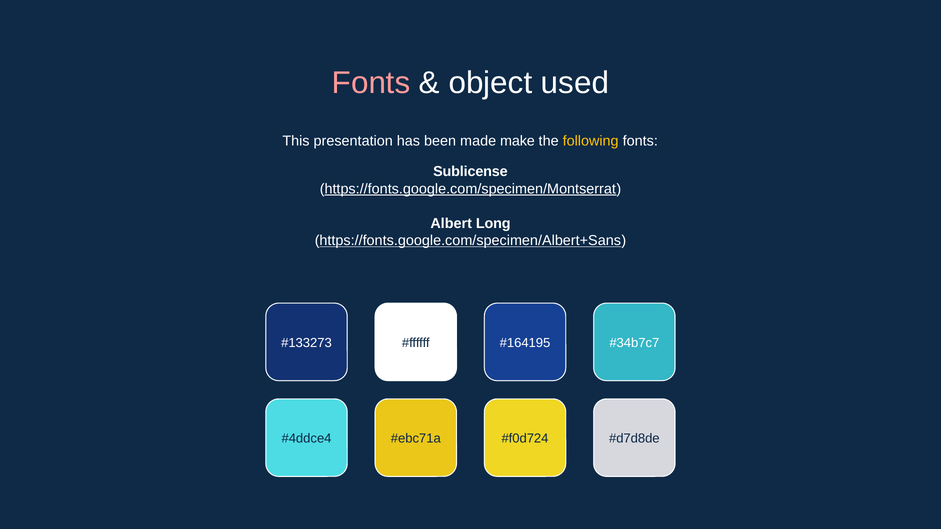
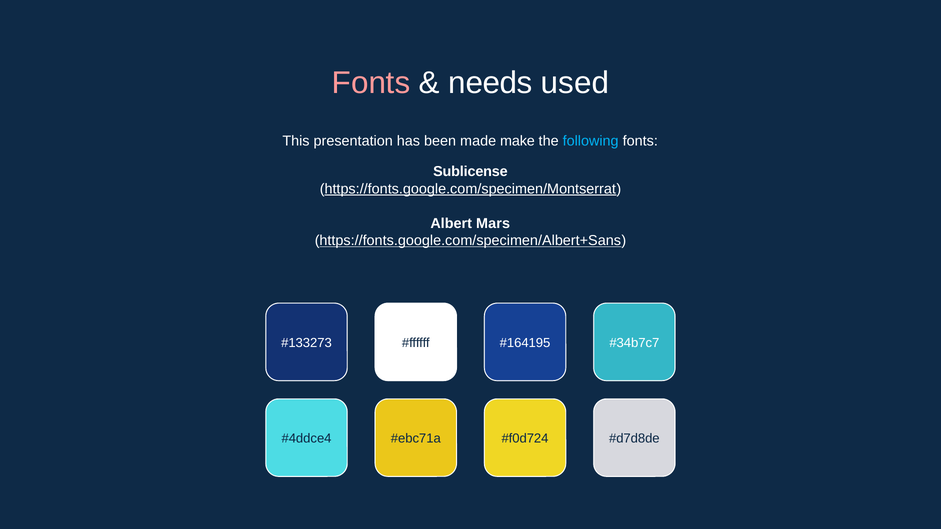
object: object -> needs (491, 83)
following colour: yellow -> light blue (591, 141)
Long: Long -> Mars (493, 223)
